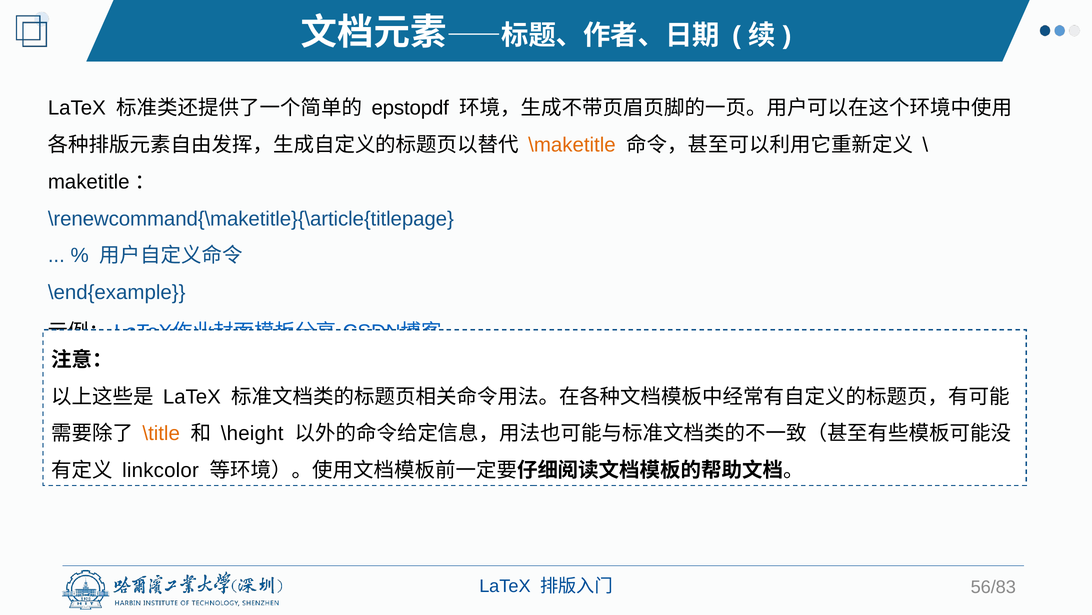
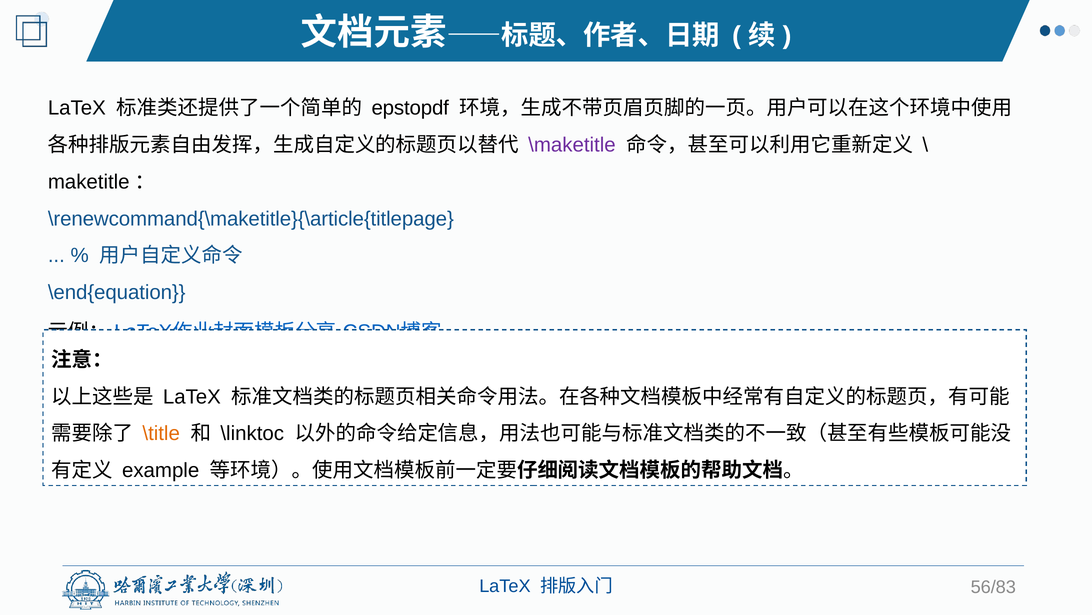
\maketitle colour: orange -> purple (572, 145)
\end{example: \end{example -> \end{equation (117, 292)
\height: \height -> \linktoc (252, 433)
linkcolor: linkcolor -> example (161, 470)
